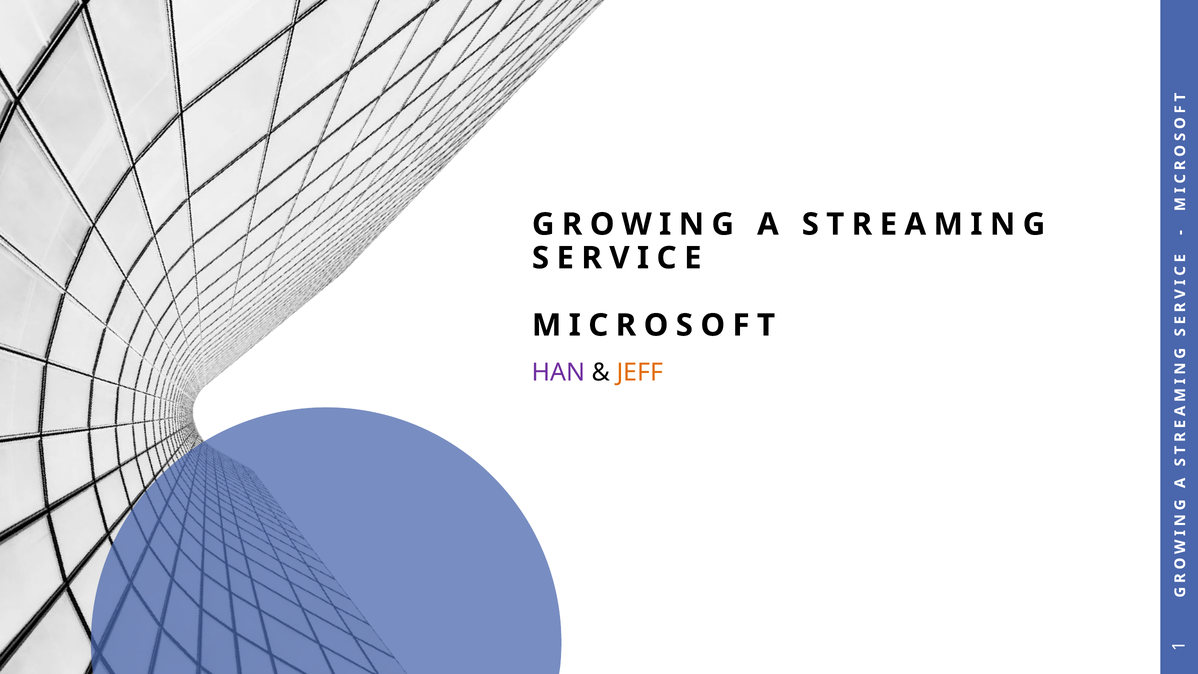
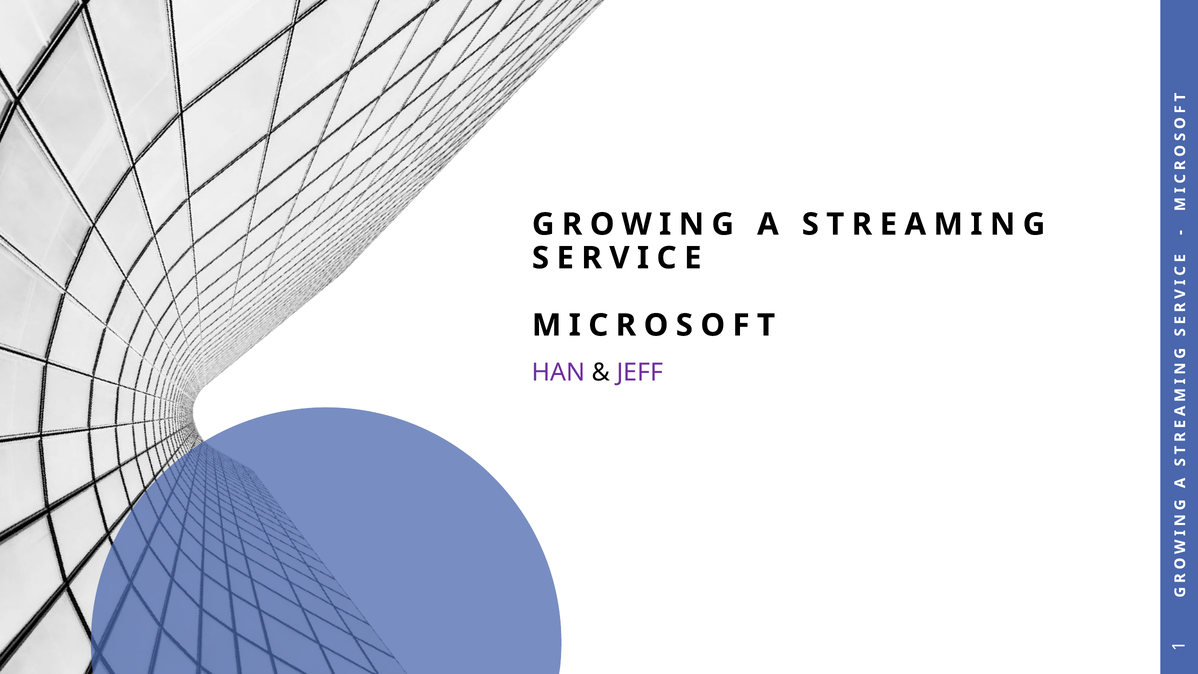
JEFF colour: orange -> purple (640, 373)
